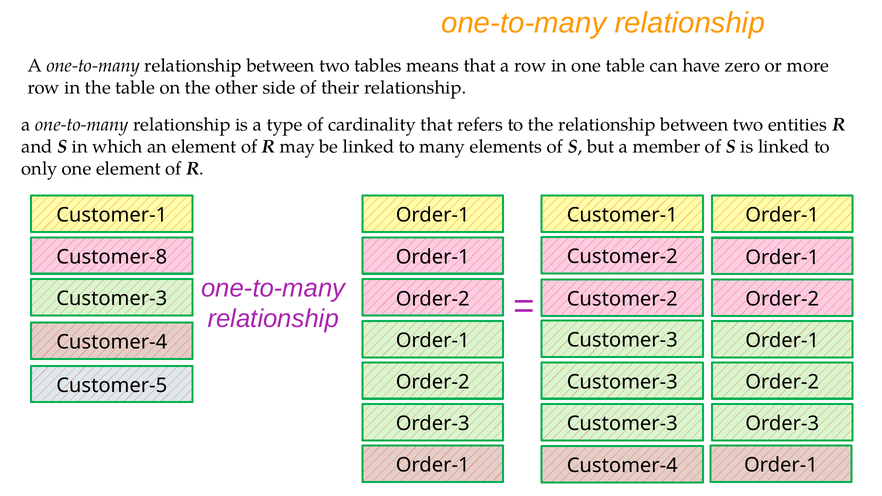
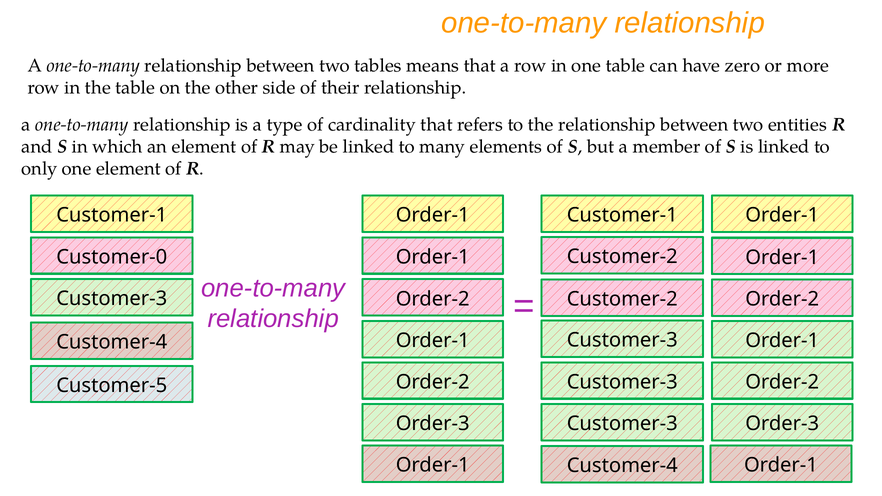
Customer-8: Customer-8 -> Customer-0 (112, 257)
